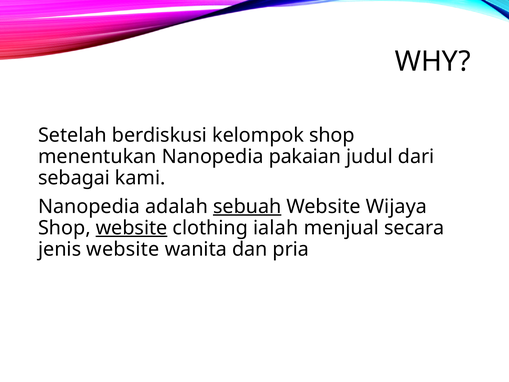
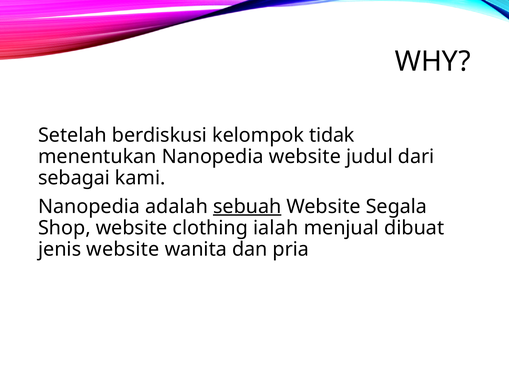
kelompok shop: shop -> tidak (332, 135)
Nanopedia pakaian: pakaian -> website (305, 157)
Wijaya: Wijaya -> Segala (396, 206)
website underline: present -> none (132, 228)
secara: secara -> dibuat (414, 228)
